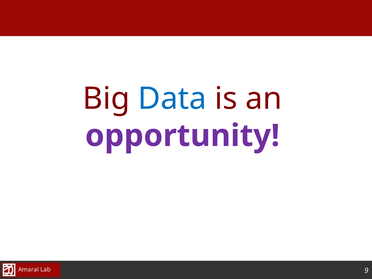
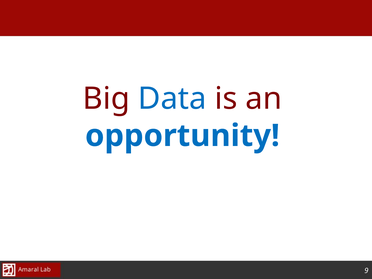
opportunity colour: purple -> blue (182, 136)
